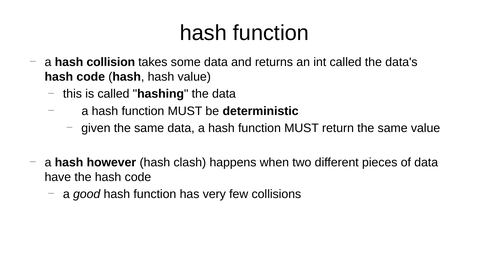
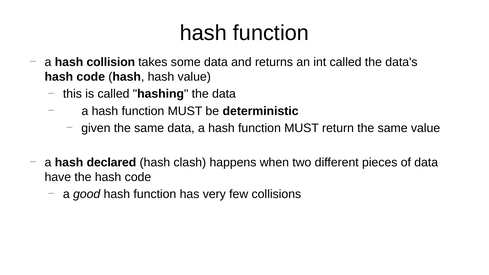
however: however -> declared (111, 162)
